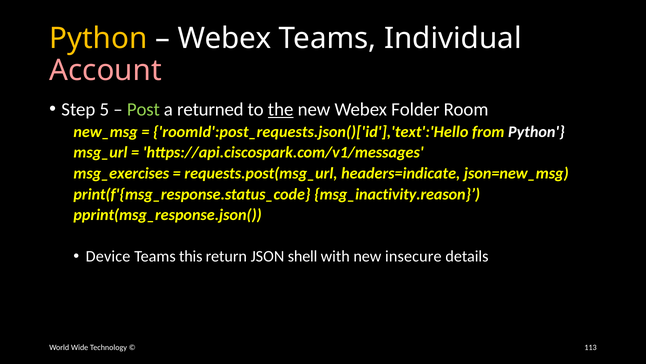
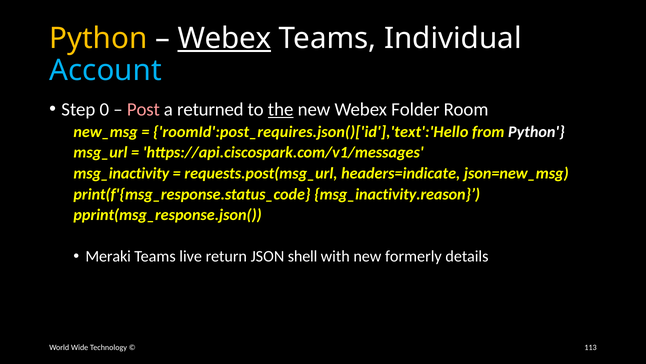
Webex underline: none -> present (225, 38)
Account colour: pink -> light blue (106, 70)
5: 5 -> 0 (104, 109)
Post colour: light green -> pink (143, 109)
roomId':post_requests.json()['id'],'text':'Hello: roomId':post_requests.json()['id'],'text':'Hello -> roomId':post_requires.json()['id'],'text':'Hello (311, 131)
msg_exercises: msg_exercises -> msg_inactivity (121, 173)
Device: Device -> Meraki (108, 256)
this: this -> live (191, 256)
insecure: insecure -> formerly (413, 256)
